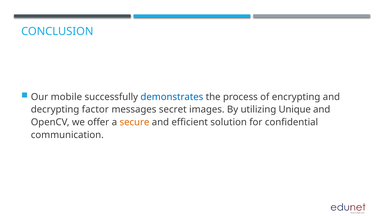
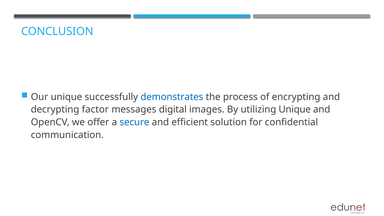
Our mobile: mobile -> unique (66, 97)
secret: secret -> digital (173, 110)
secure colour: orange -> blue (134, 122)
